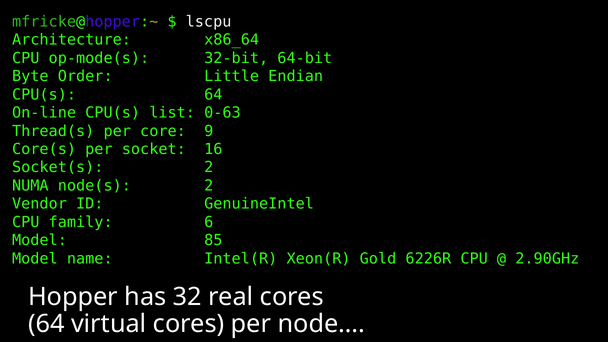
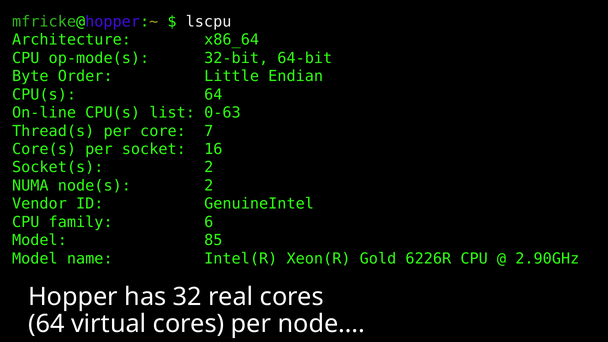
9: 9 -> 7 (209, 131)
